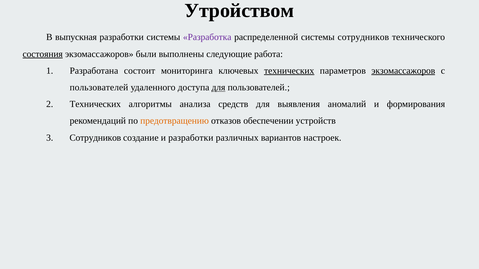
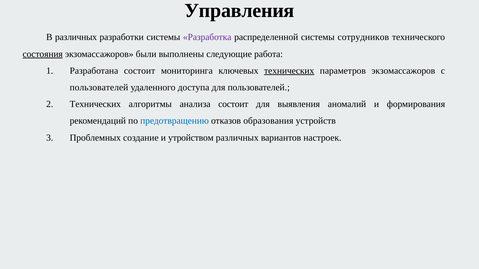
Утройством: Утройством -> Управления (239, 11)
В выпускная: выпускная -> различных (76, 37)
экзомассажоров underline: present -> none (403, 71)
для underline: present -> none (219, 88)
анализа средств: средств -> состоит (233, 104)
предотвращению colour: orange -> blue (175, 121)
обеспечении: обеспечении -> образования (268, 121)
Сотрудников: Сотрудников -> Проблемных (95, 138)
и разработки: разработки -> утройством (191, 138)
